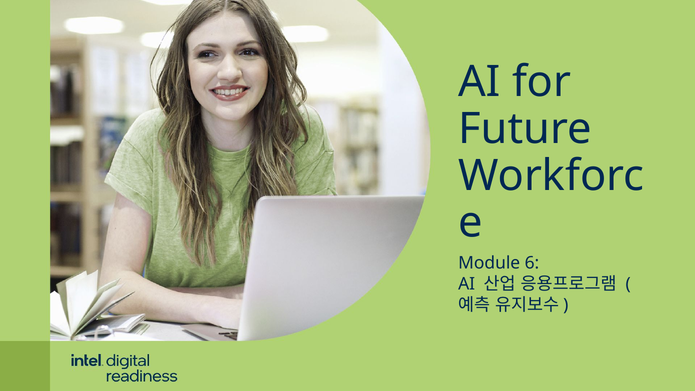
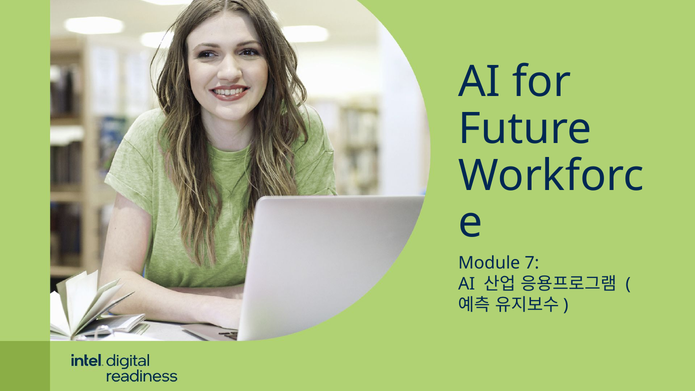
6: 6 -> 7 (532, 263)
